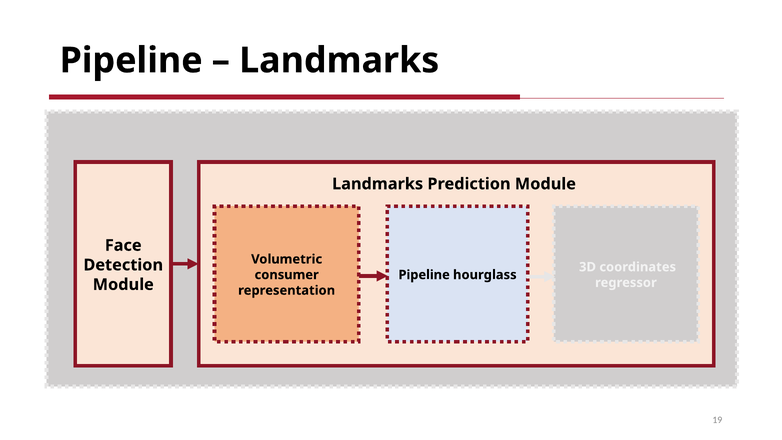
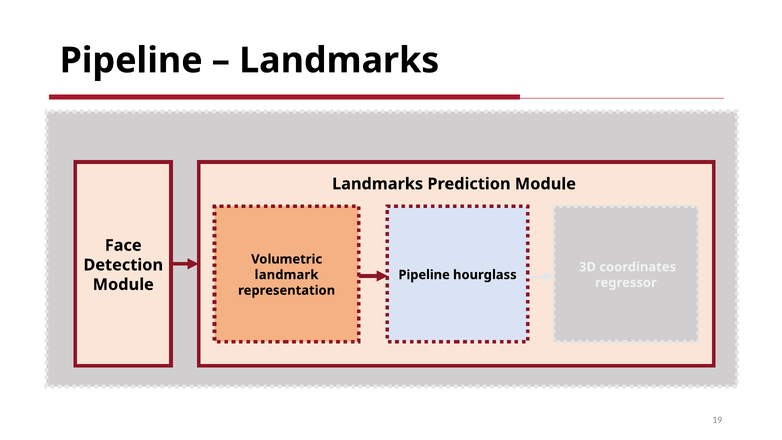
consumer: consumer -> landmark (287, 275)
